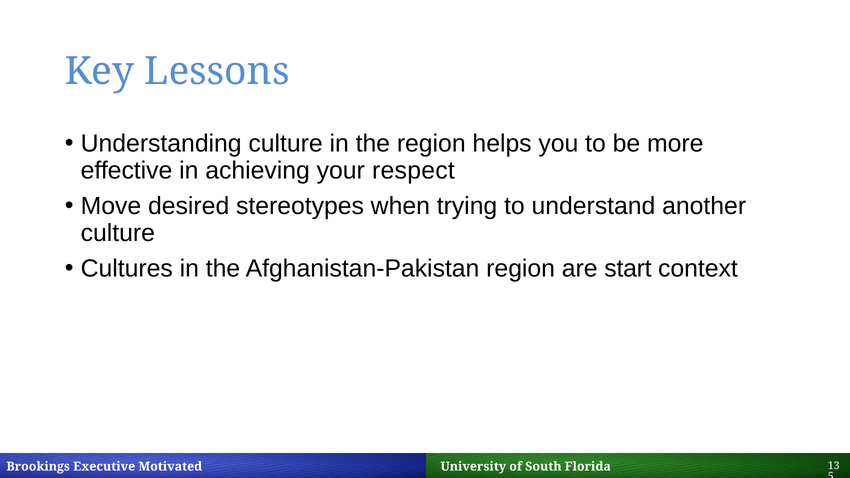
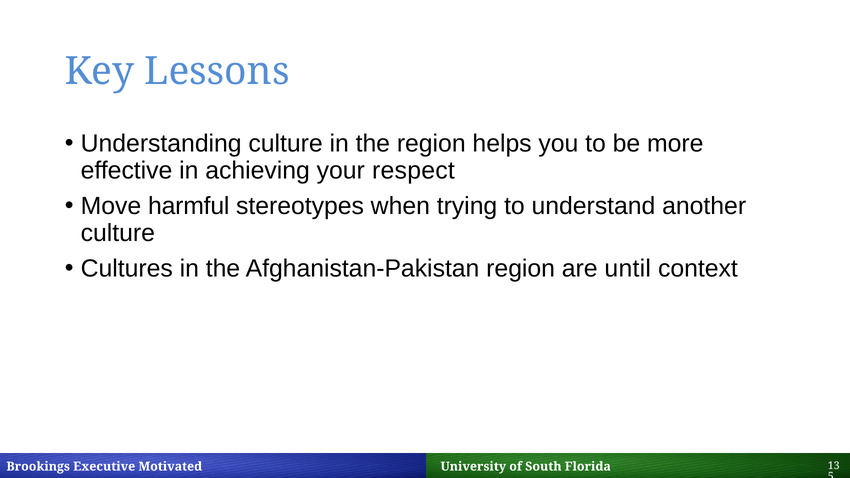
desired: desired -> harmful (189, 206)
start: start -> until (628, 269)
